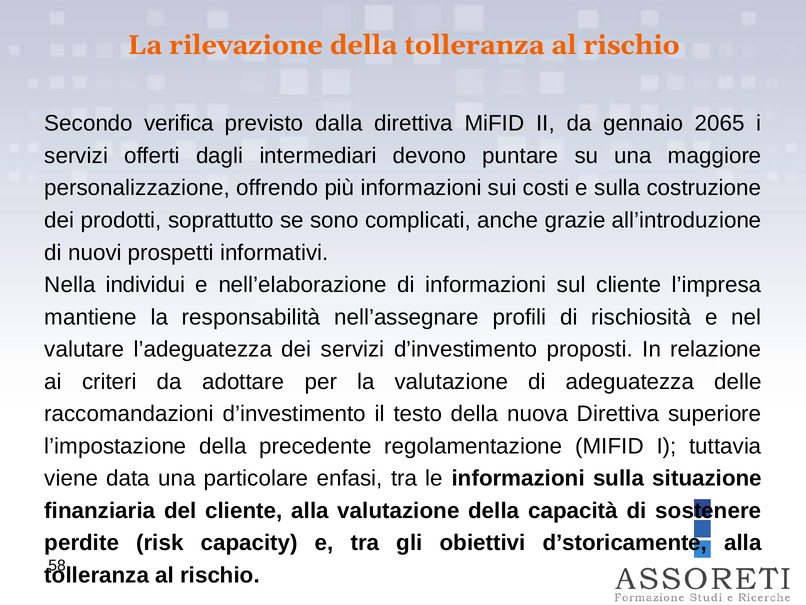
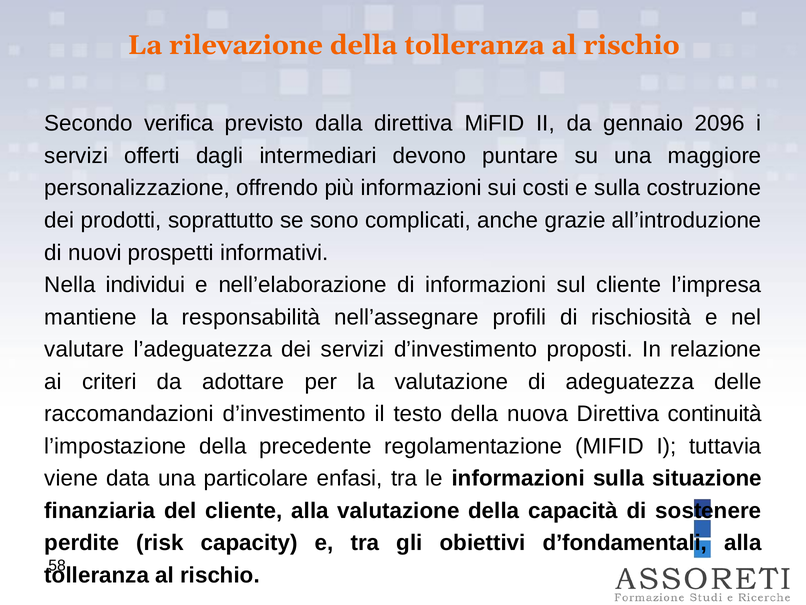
2065: 2065 -> 2096 (720, 123)
superiore: superiore -> continuità (715, 414)
d’storicamente: d’storicamente -> d’fondamentali (625, 543)
